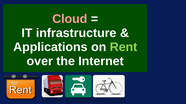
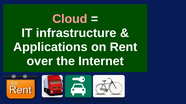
Rent colour: light green -> white (124, 47)
